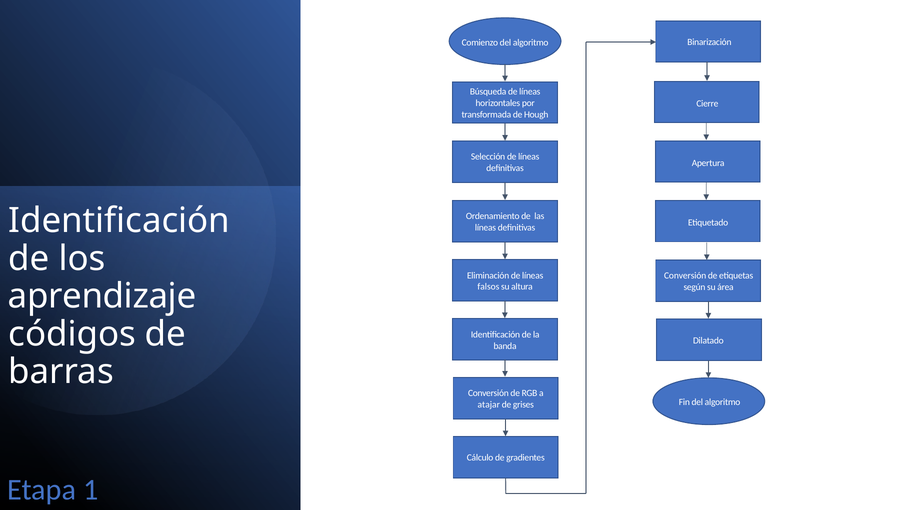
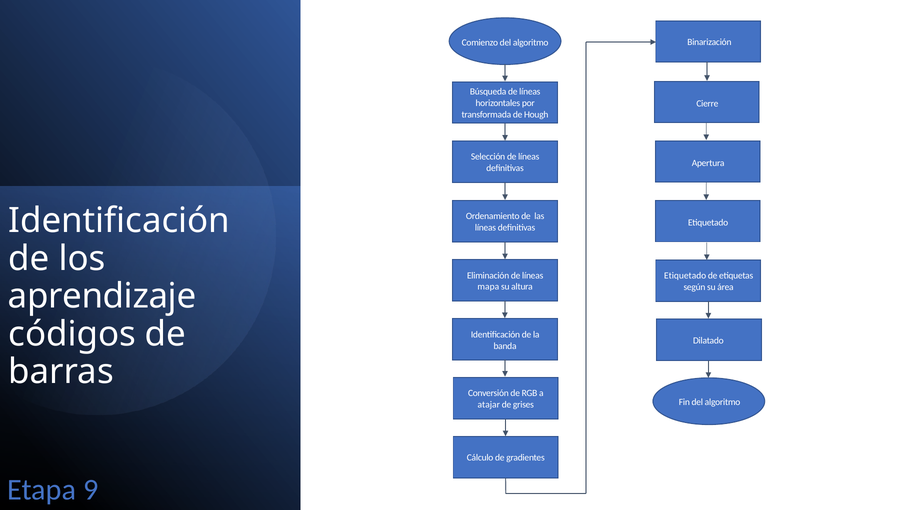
Conversión: Conversión -> Etiquetado (685, 275)
falsos: falsos -> mapa (488, 287)
1: 1 -> 9 (91, 489)
